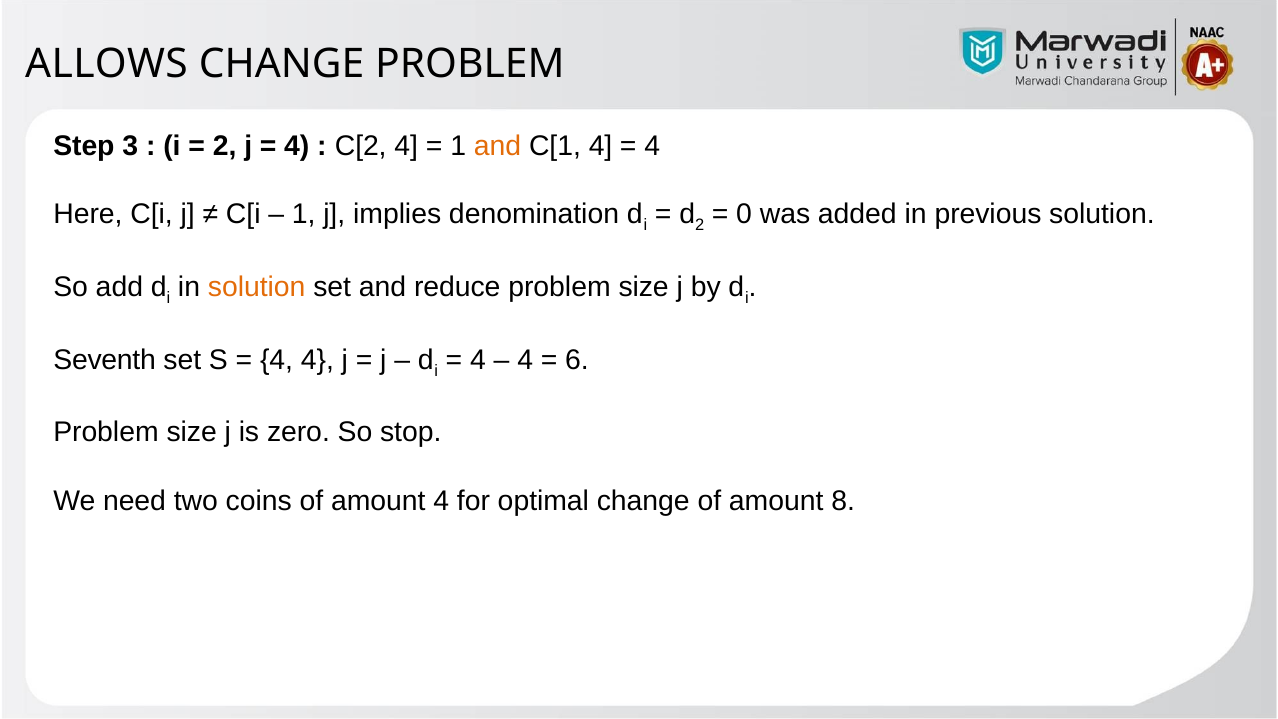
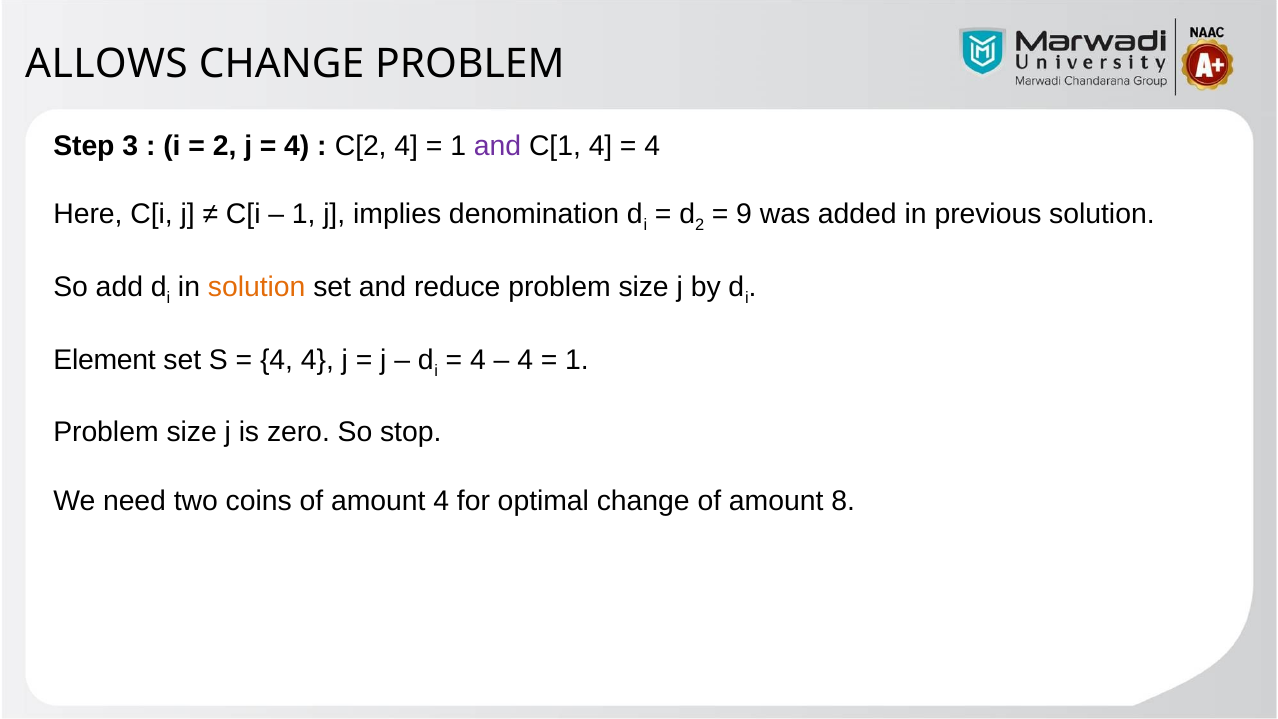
and colour: orange -> purple (498, 146)
0: 0 -> 9 (744, 214)
Seventh: Seventh -> Element (105, 360)
6: 6 -> 1 (577, 360)
